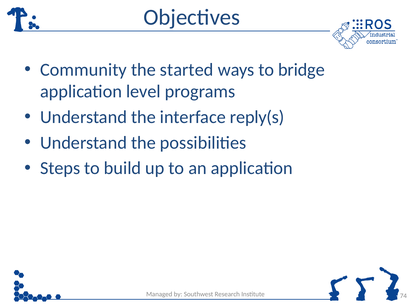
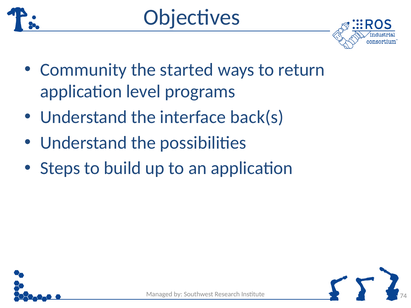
bridge: bridge -> return (301, 70)
reply(s: reply(s -> back(s (257, 117)
